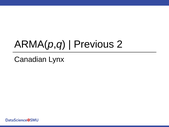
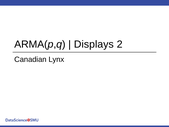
Previous: Previous -> Displays (94, 44)
